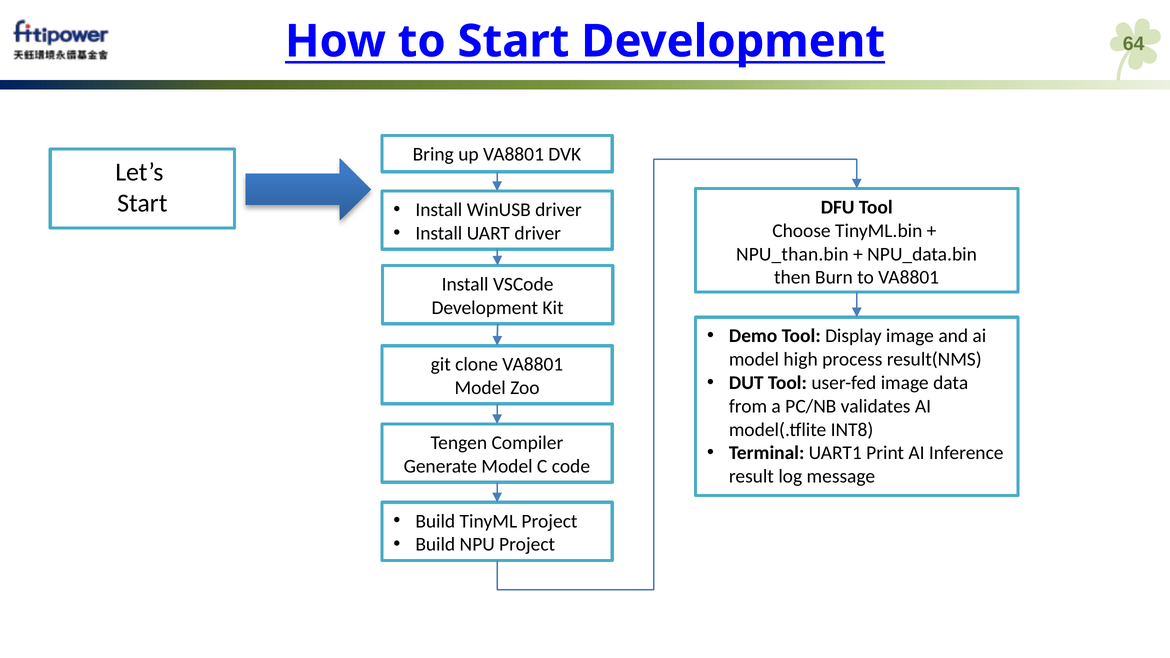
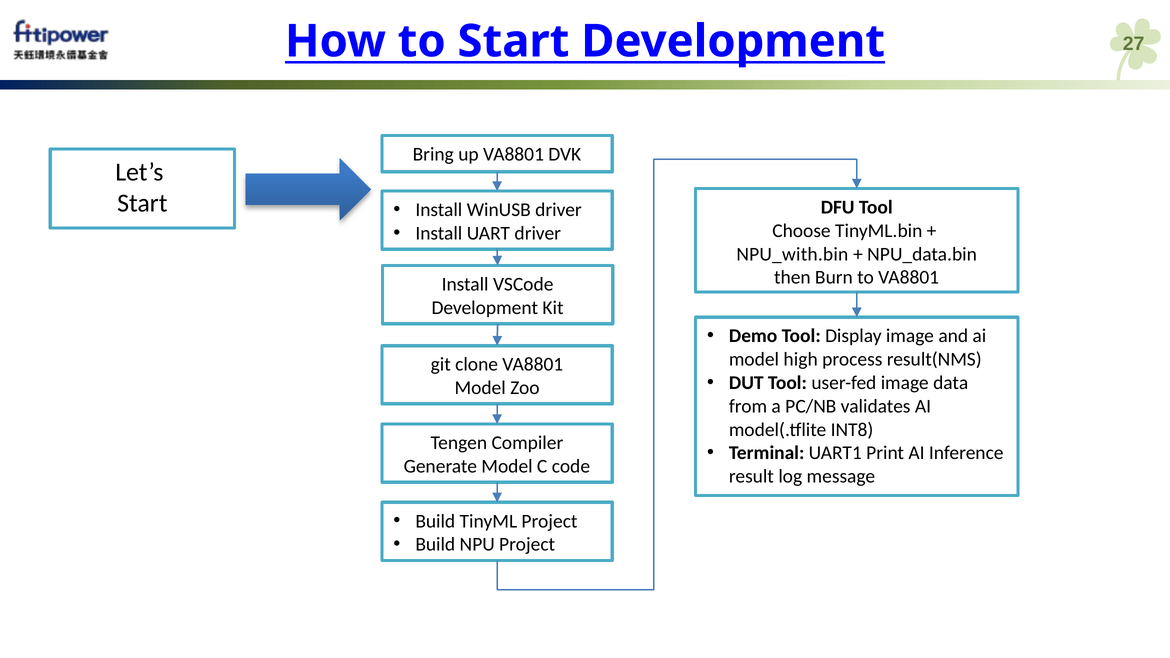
64: 64 -> 27 (1134, 44)
NPU_than.bin: NPU_than.bin -> NPU_with.bin (792, 254)
